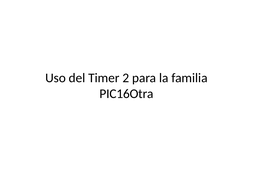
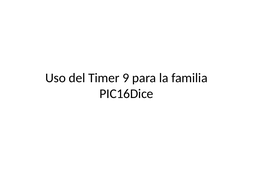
2: 2 -> 9 (126, 78)
PIC16Otra: PIC16Otra -> PIC16Dice (126, 94)
